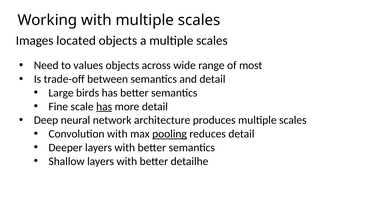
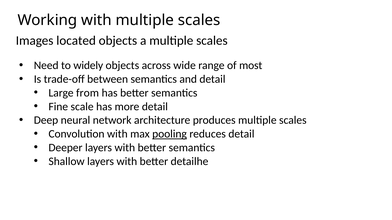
values: values -> widely (88, 66)
birds: birds -> from (88, 93)
has underline: present -> none (104, 107)
